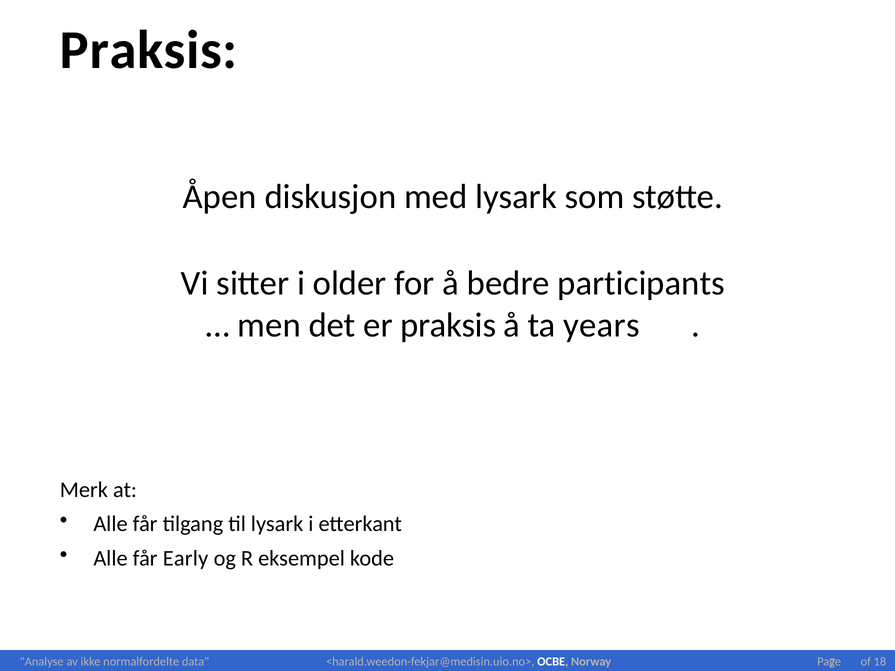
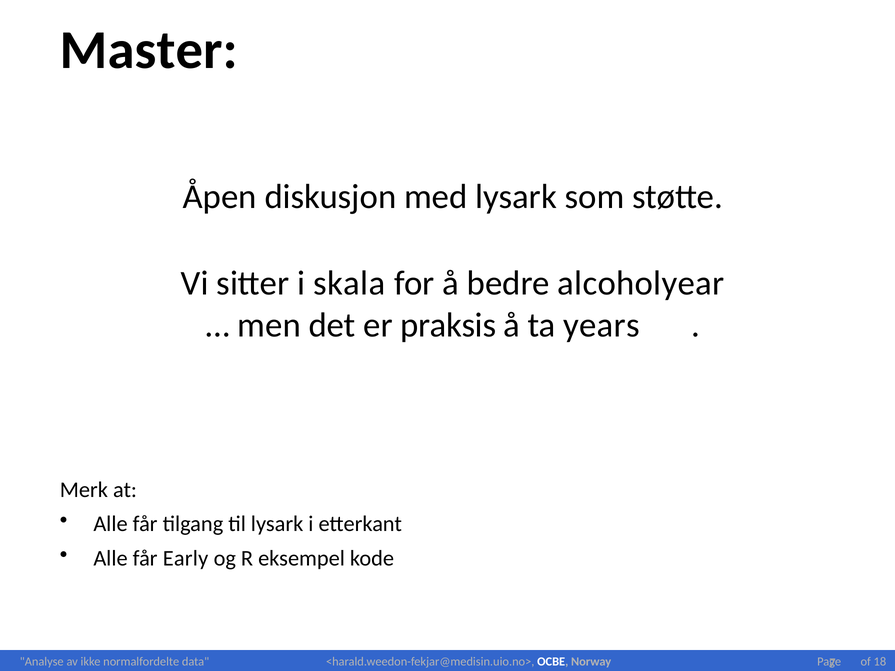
Praksis: Praksis -> Master (149, 50)
older: older -> skala (349, 283)
participants: participants -> alcoholyear (641, 283)
